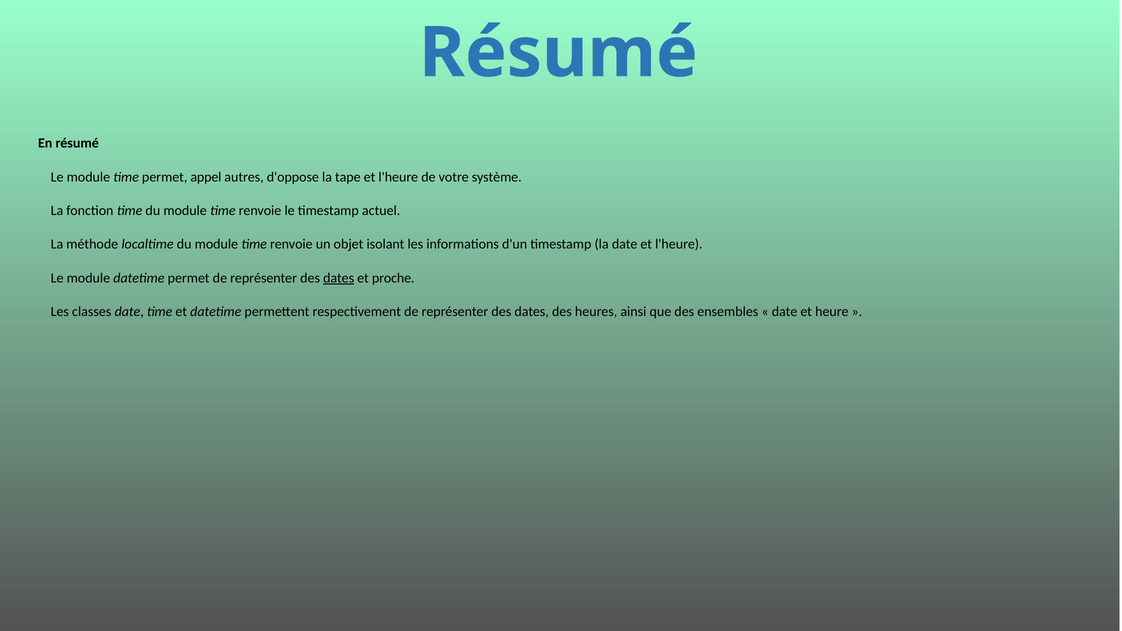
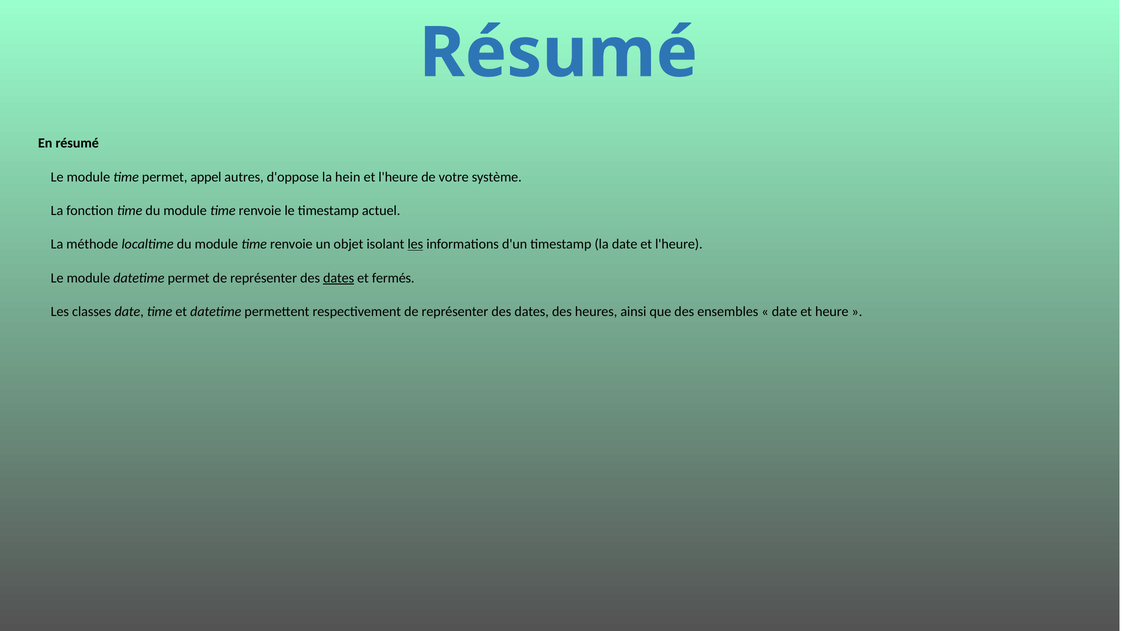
tape: tape -> hein (348, 177)
les underline: none -> present (415, 244)
proche: proche -> fermés (393, 278)
